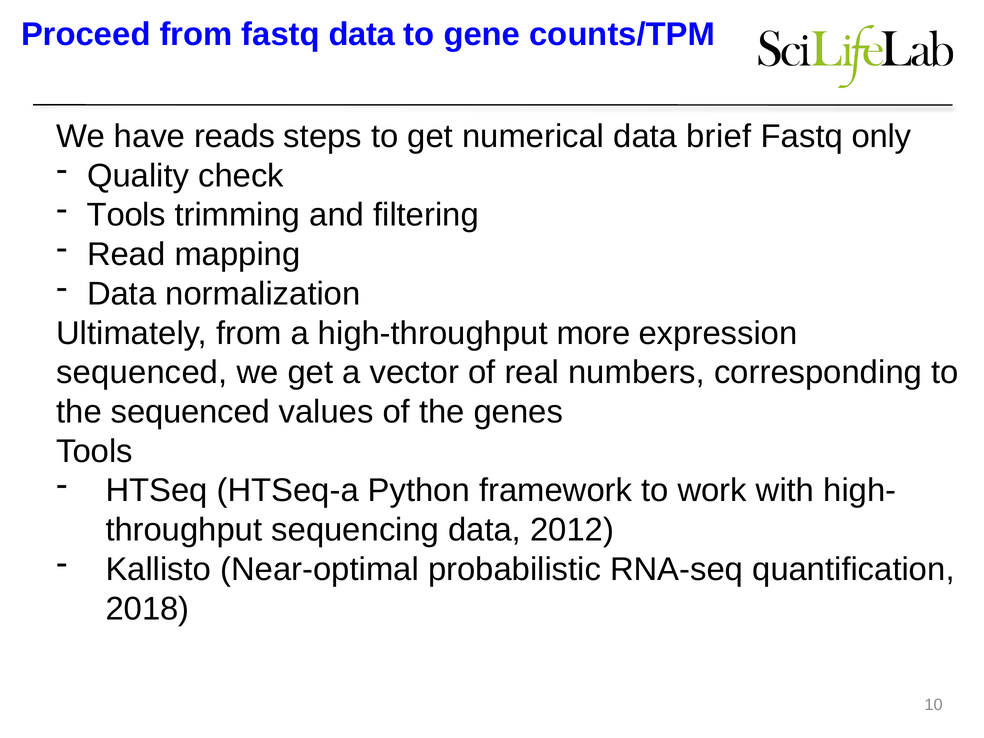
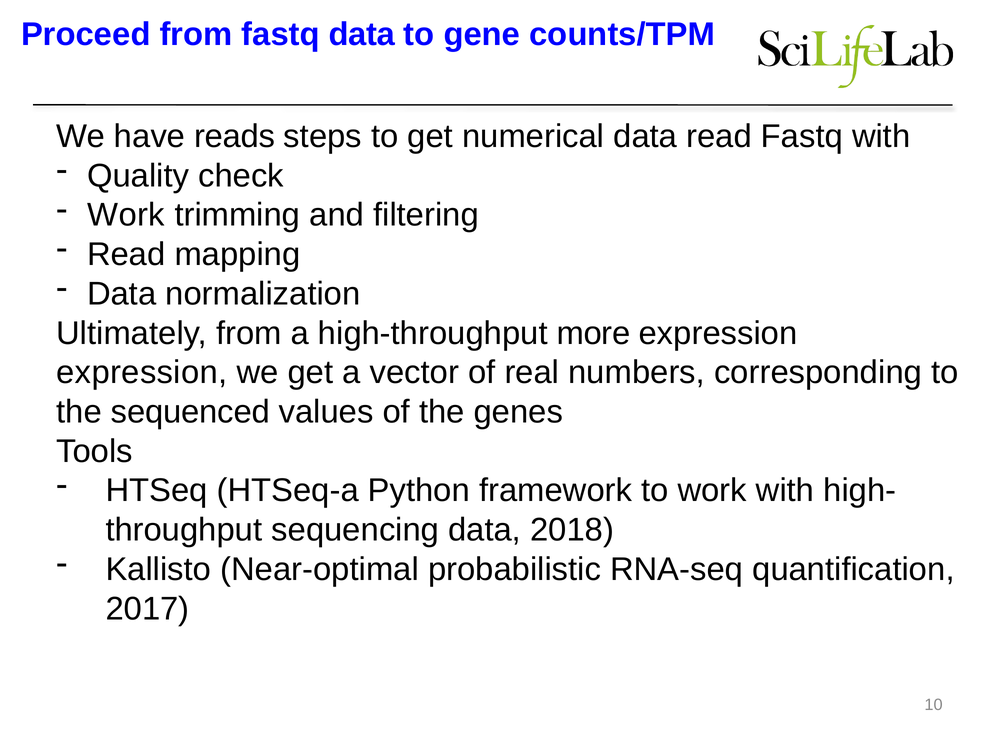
data brief: brief -> read (719, 136)
Fastq only: only -> with (881, 136)
Tools: Tools -> Work (126, 215)
sequenced: sequenced -> expression (142, 373)
2012: 2012 -> 2018 (572, 530)
2018: 2018 -> 2017 (147, 609)
